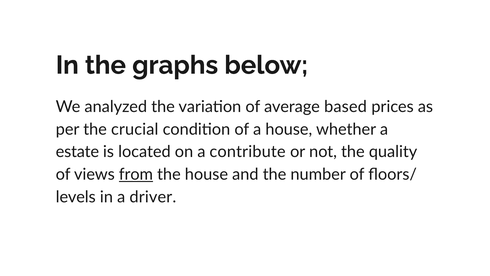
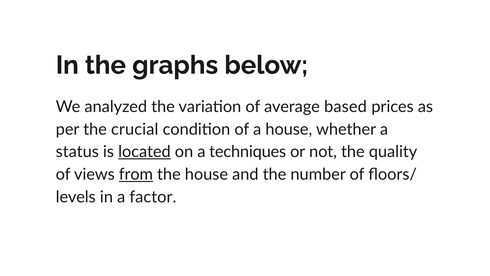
estate: estate -> status (77, 152)
located underline: none -> present (144, 152)
contribute: contribute -> techniques (248, 152)
driver: driver -> factor (153, 197)
